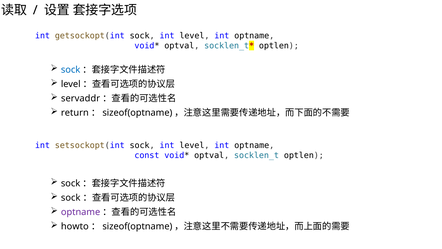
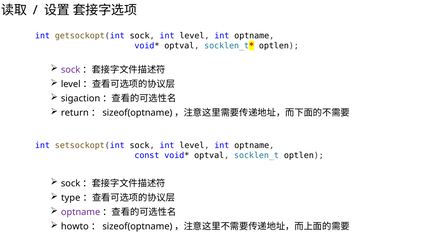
sock colour: blue -> purple (71, 70)
servaddr: servaddr -> sigaction (81, 98)
sock: sock -> type (71, 198)
